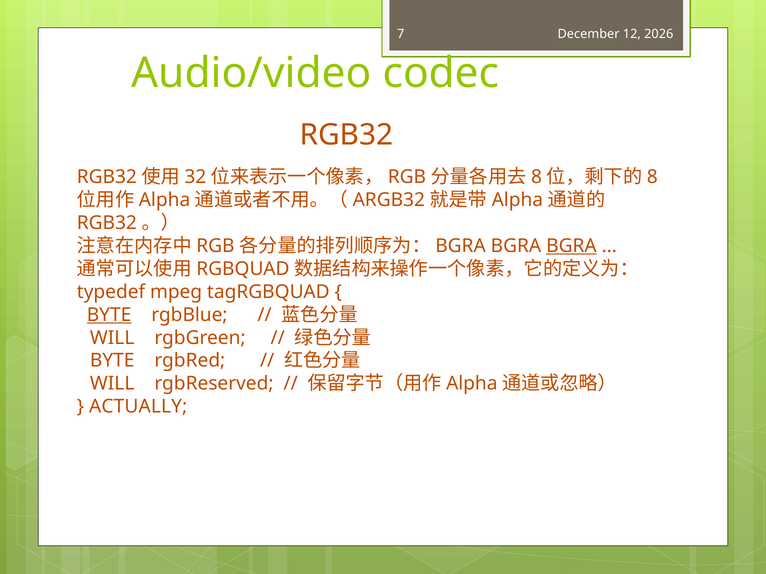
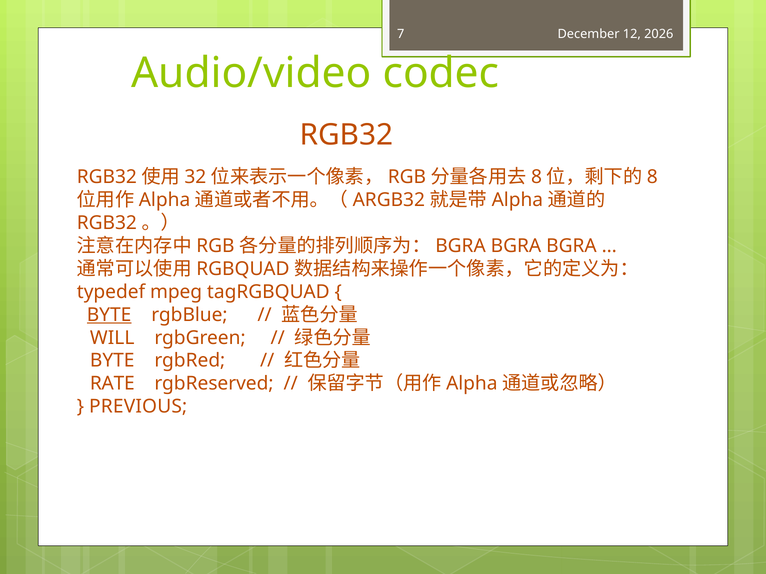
BGRA underline: present -> none (571, 246)
WILL: WILL -> RATE (112, 384)
ACTUALLY: ACTUALLY -> PREVIOUS (138, 407)
